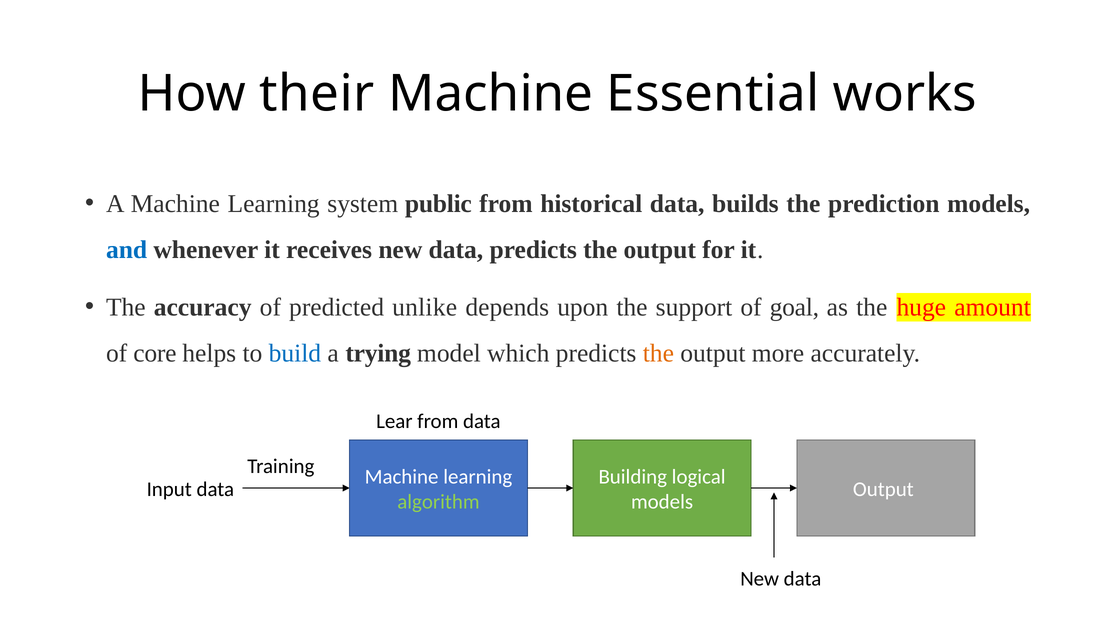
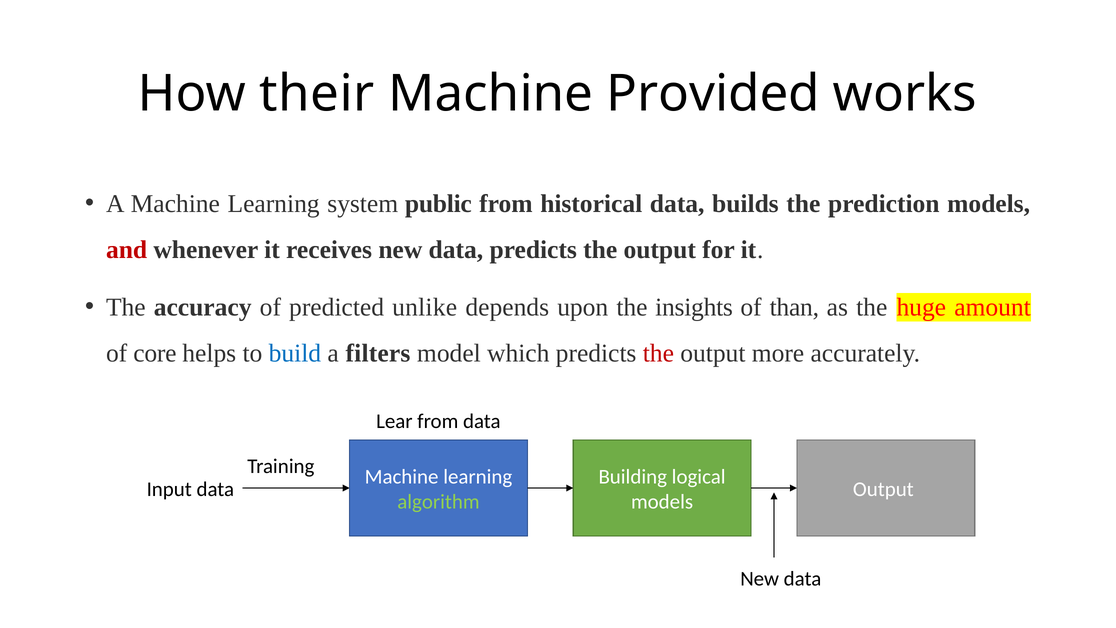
Essential: Essential -> Provided (713, 94)
and colour: blue -> red (127, 250)
support: support -> insights (694, 307)
goal: goal -> than (794, 307)
trying: trying -> filters (378, 353)
the colour: orange -> red (658, 353)
